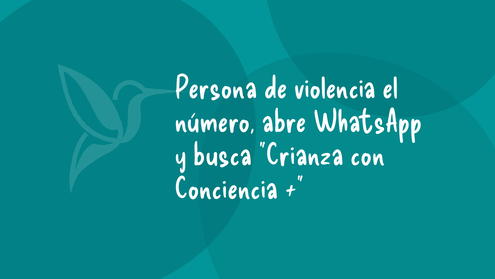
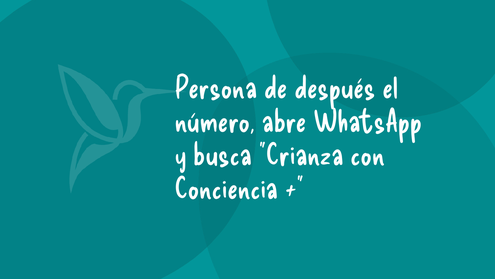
violencia: violencia -> después (335, 88)
